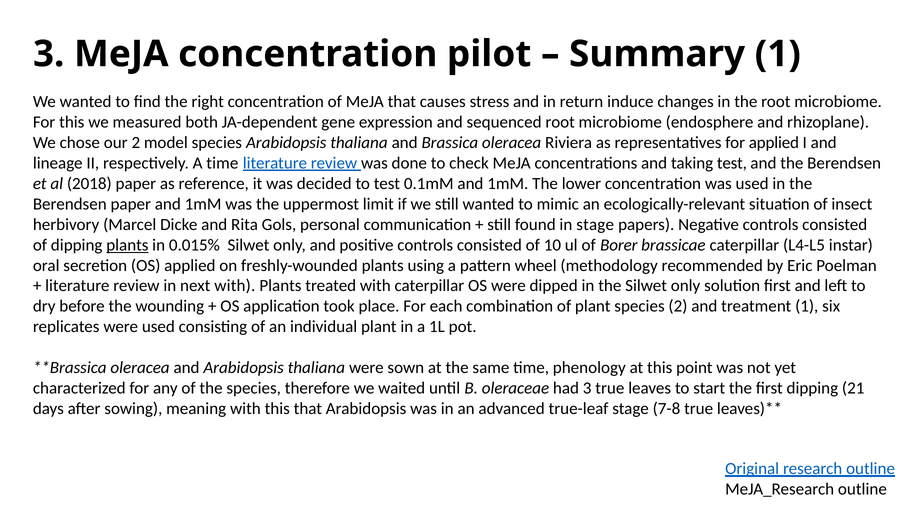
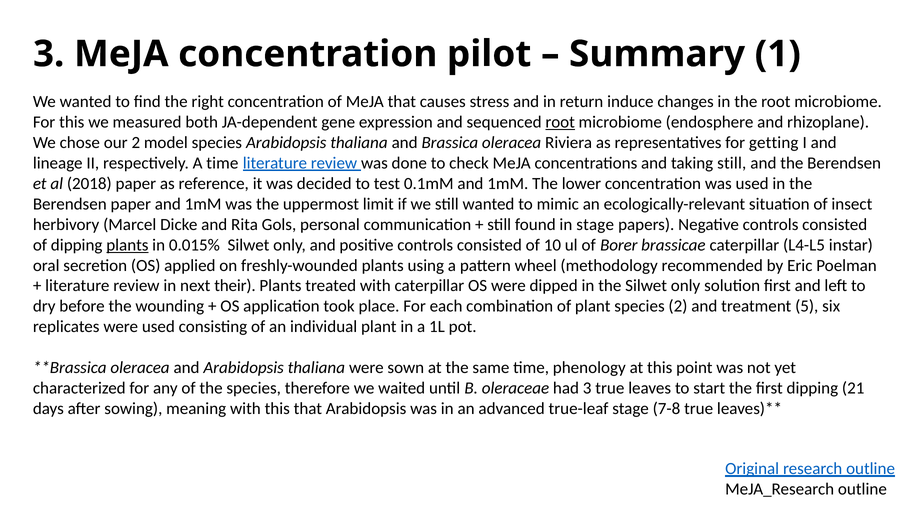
root underline: none -> present (560, 122)
for applied: applied -> getting (774, 143)
taking test: test -> still (732, 163)
next with: with -> their (235, 286)
treatment 1: 1 -> 5 (807, 307)
